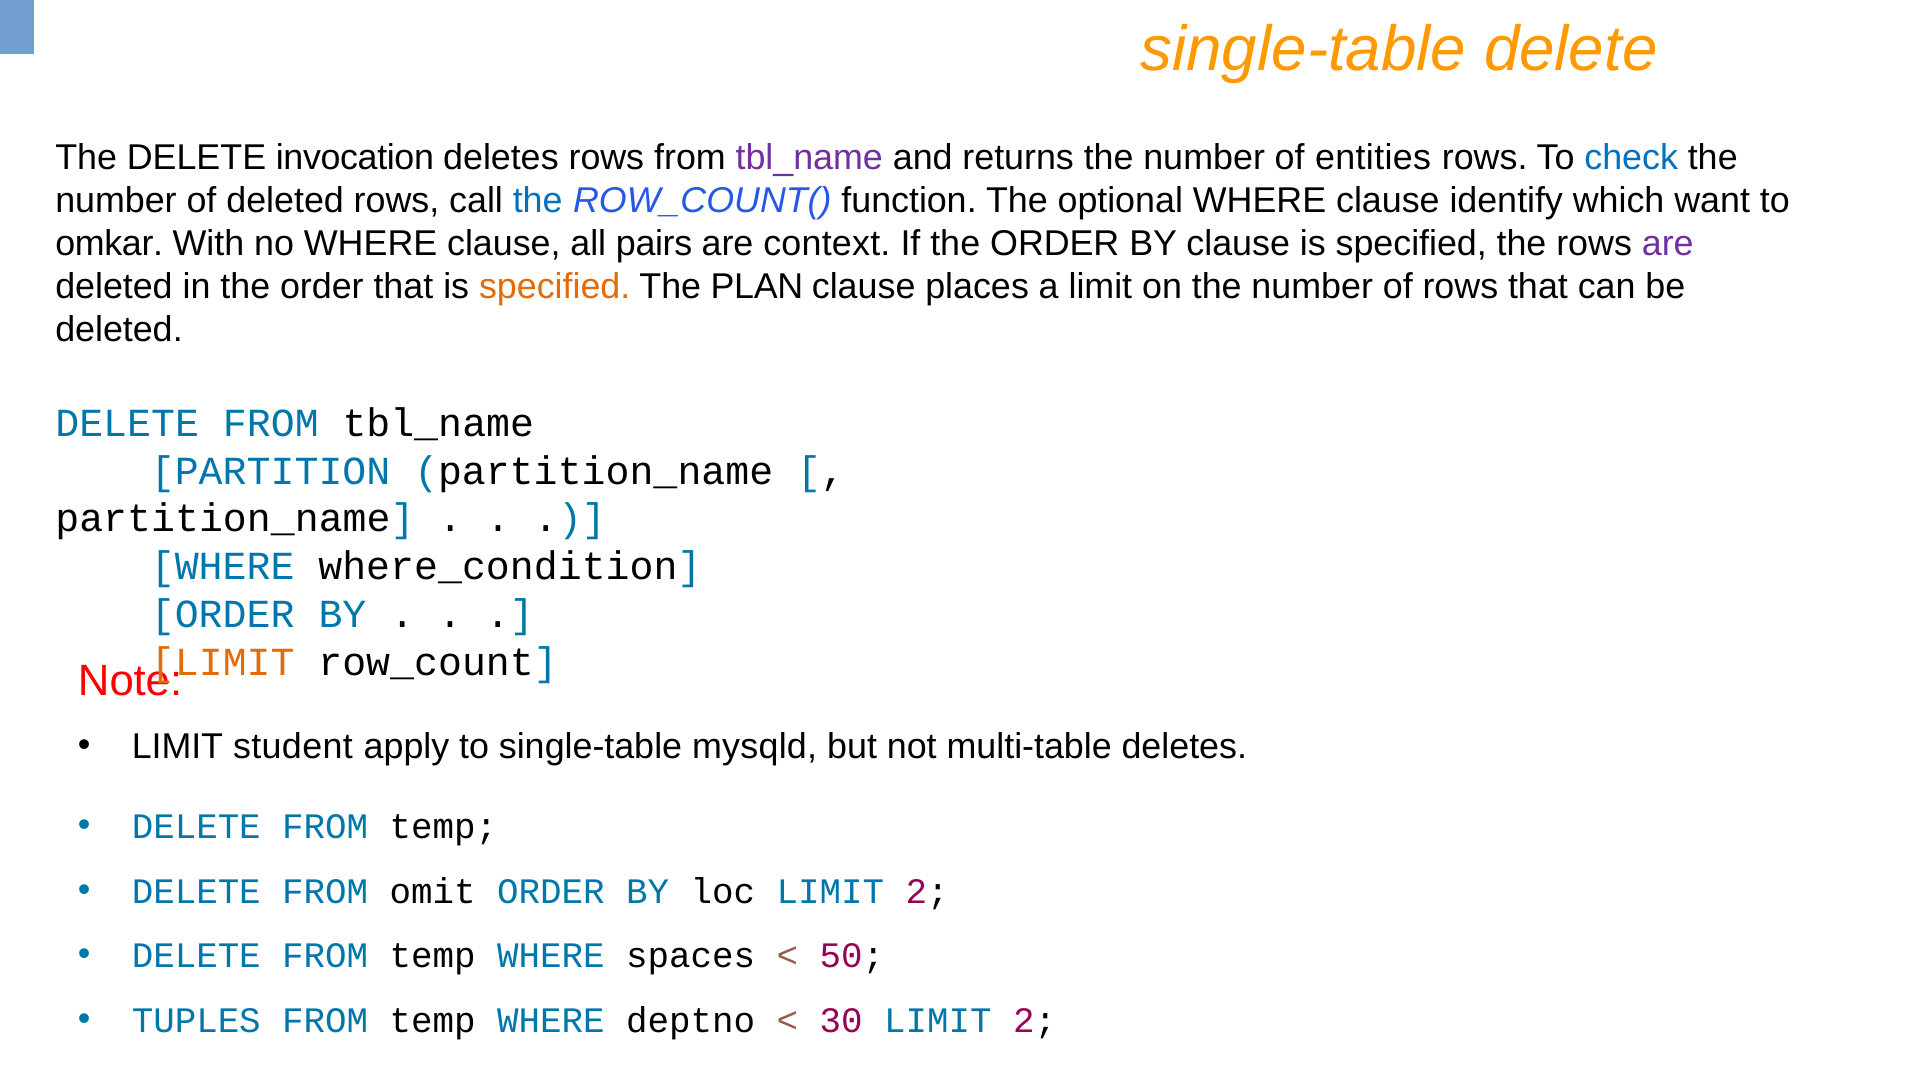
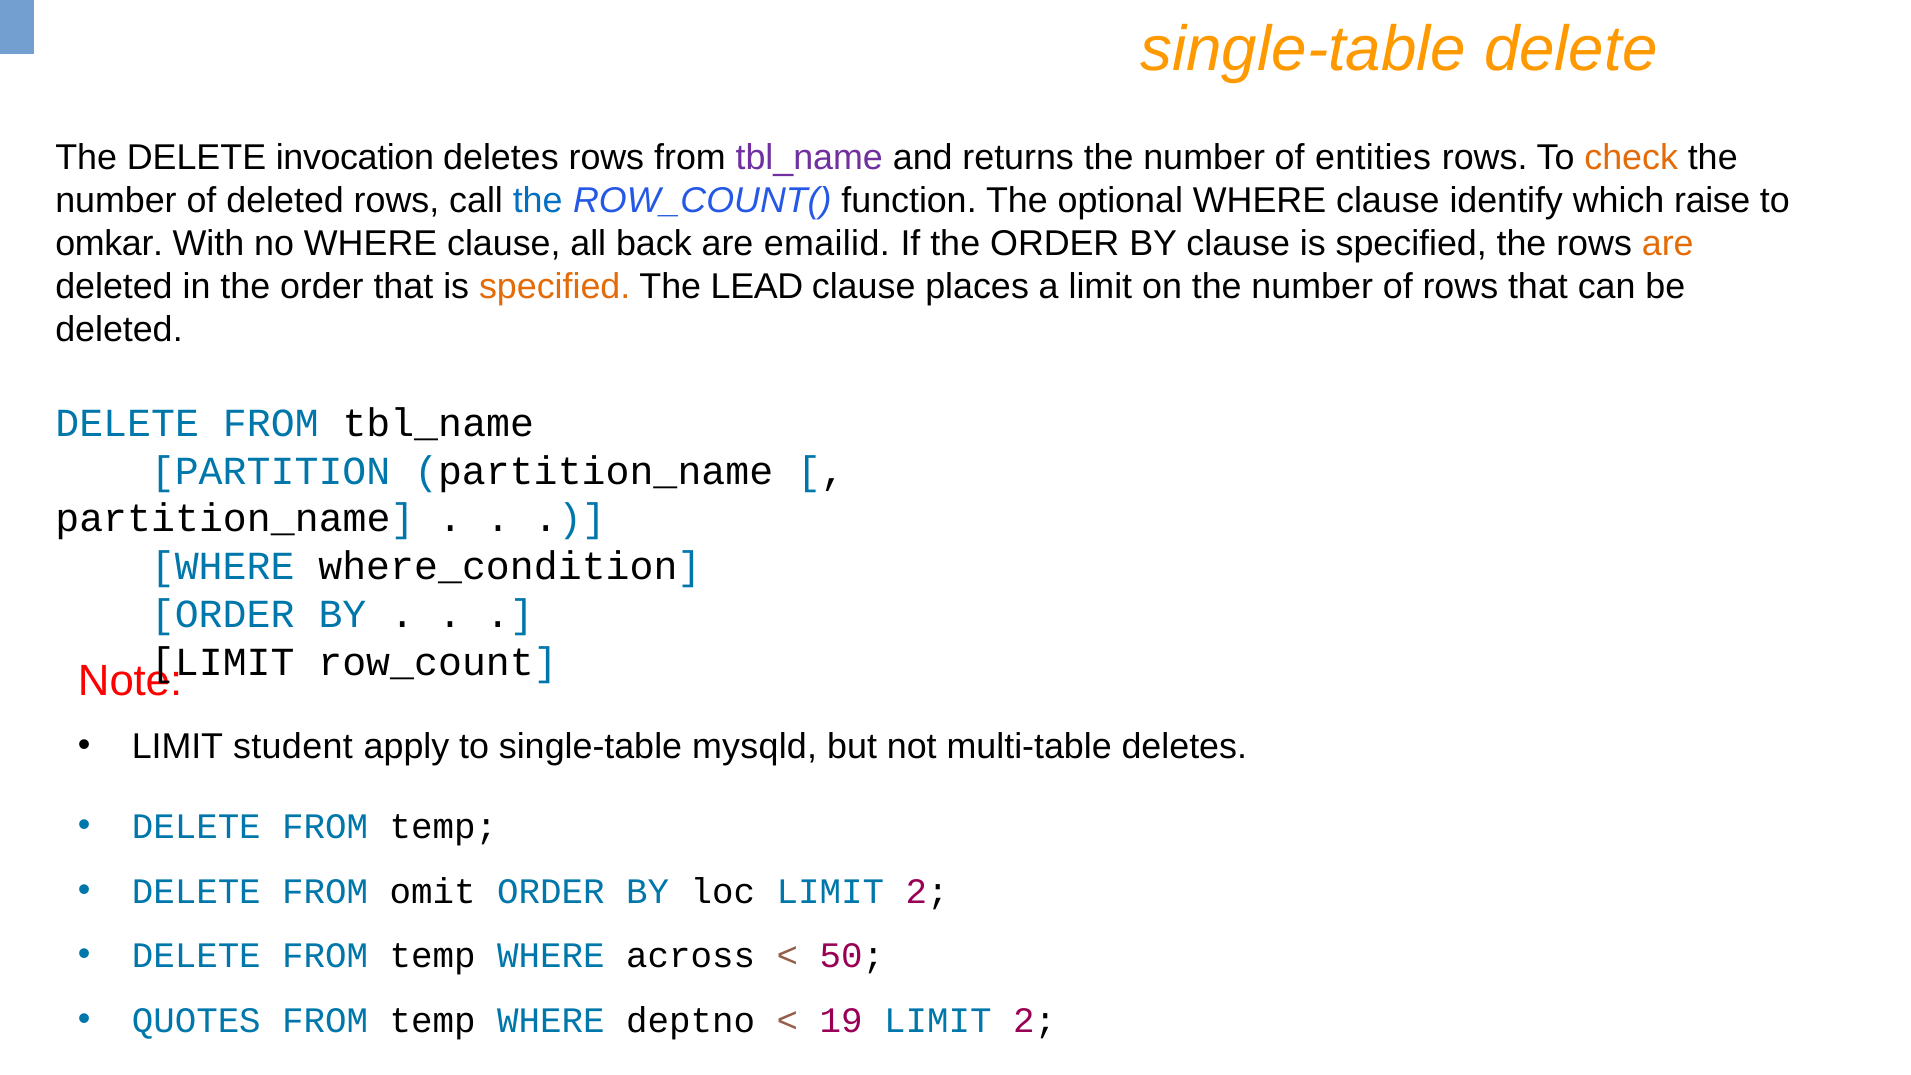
check colour: blue -> orange (1631, 157)
want: want -> raise (1712, 200)
pairs: pairs -> back (654, 243)
context: context -> emailid (827, 243)
are colour: purple -> orange (1668, 243)
PLAN: PLAN -> LEAD (757, 286)
LIMIT colour: orange -> black (223, 662)
spaces: spaces -> across (691, 956)
TUPLES: TUPLES -> QUOTES (196, 1020)
30: 30 -> 19 (841, 1020)
